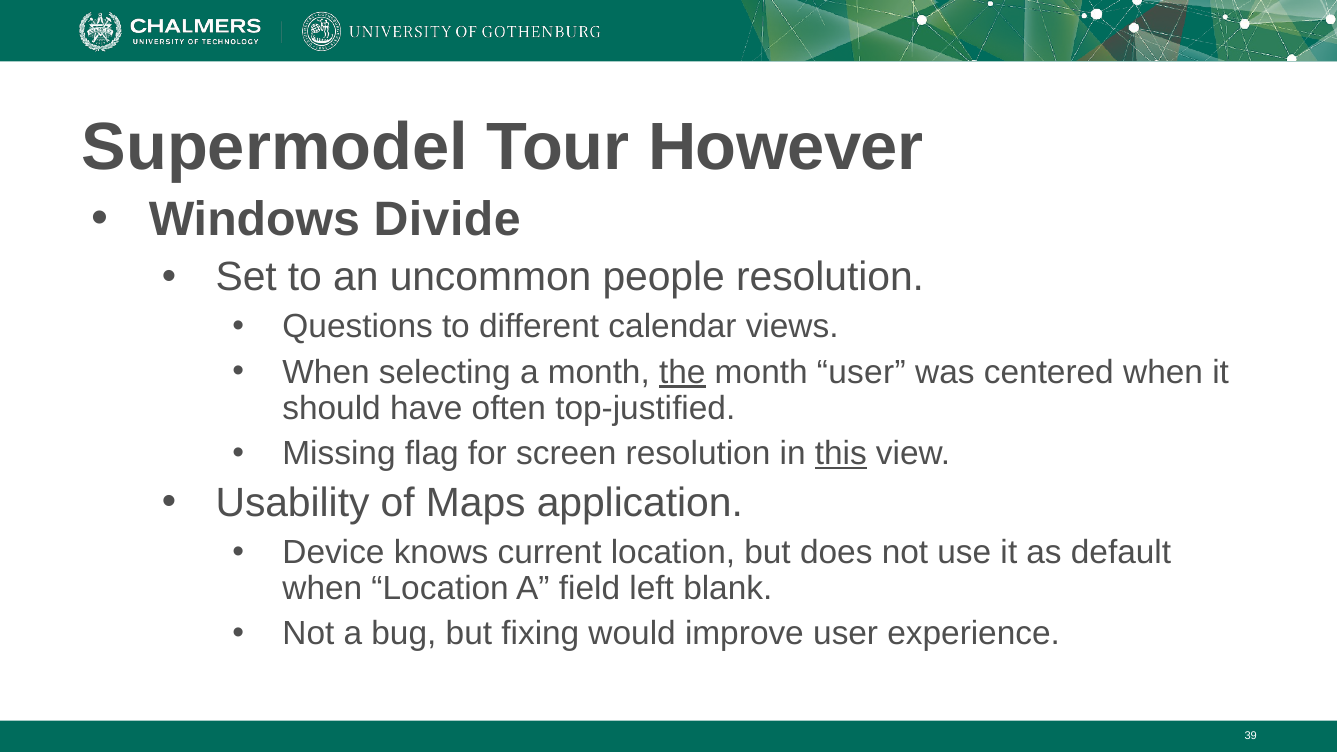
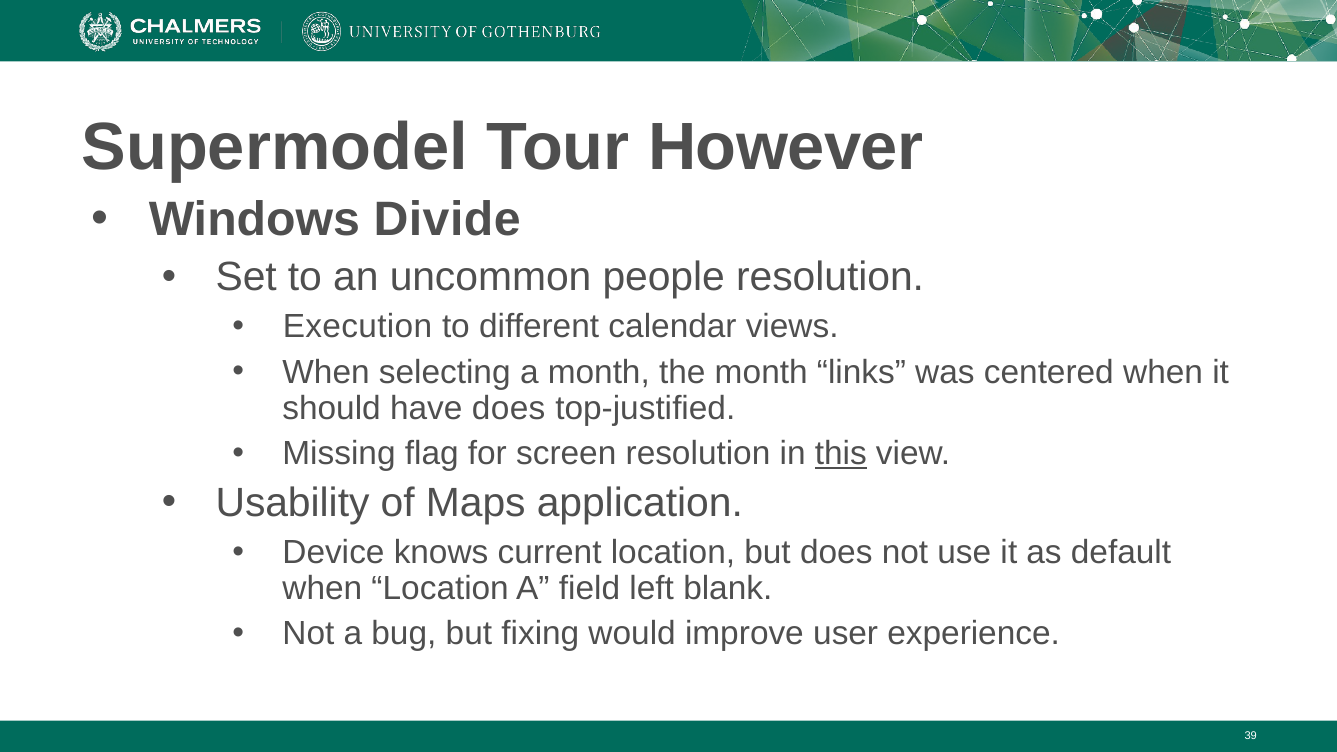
Questions: Questions -> Execution (357, 327)
the underline: present -> none (682, 372)
month user: user -> links (861, 372)
have often: often -> does (509, 408)
